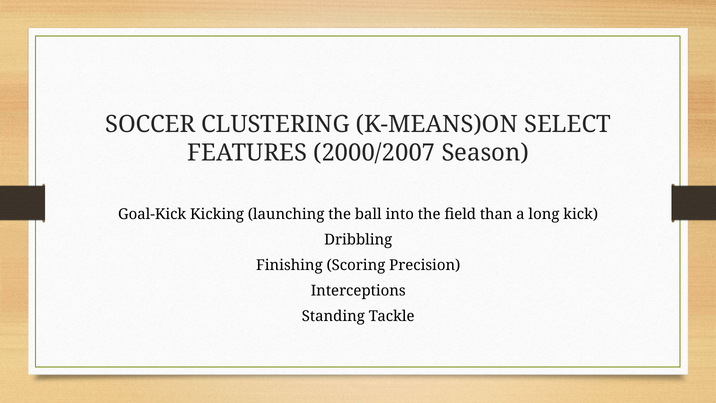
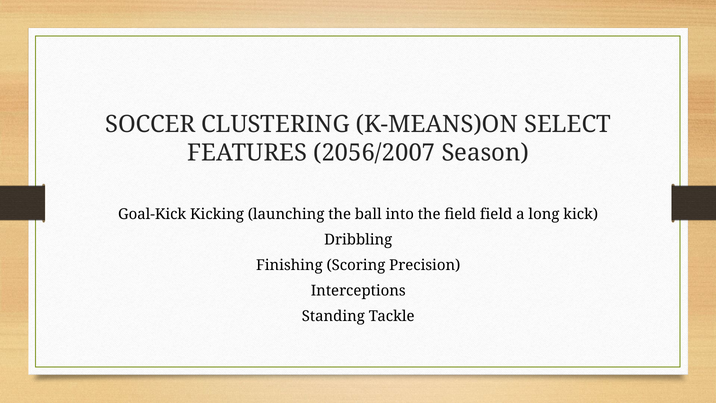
2000/2007: 2000/2007 -> 2056/2007 (374, 153)
field than: than -> field (496, 214)
